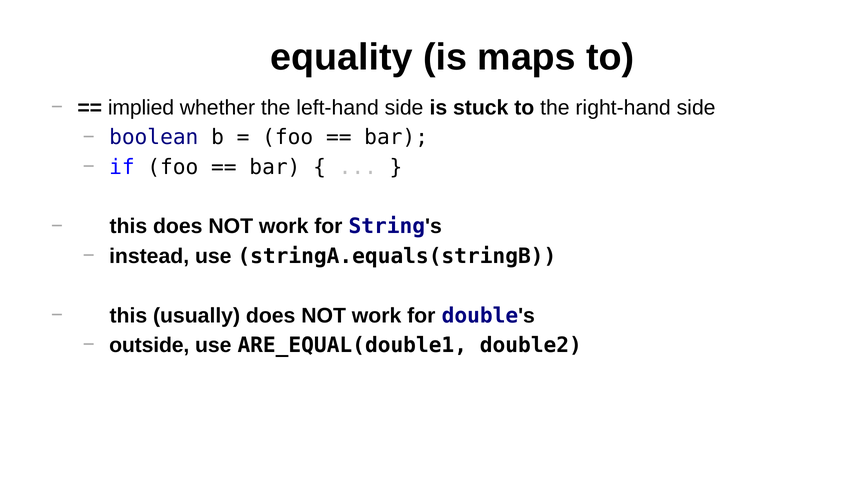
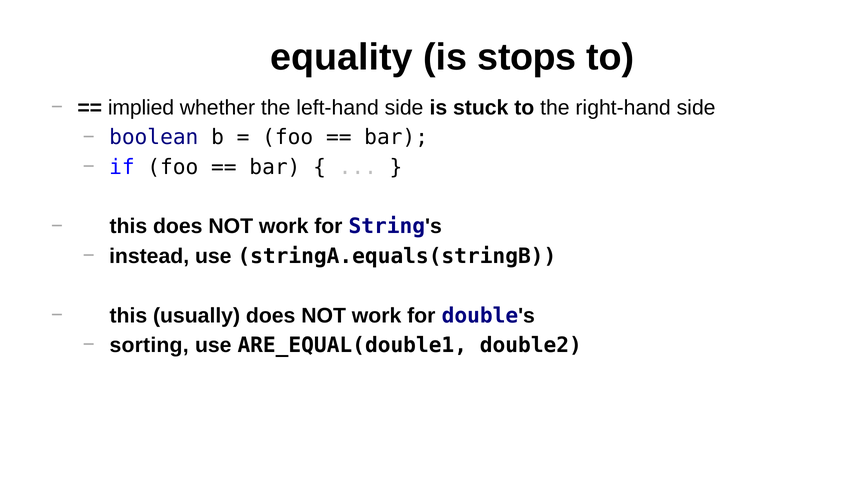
maps: maps -> stops (527, 57)
outside: outside -> sorting (149, 345)
